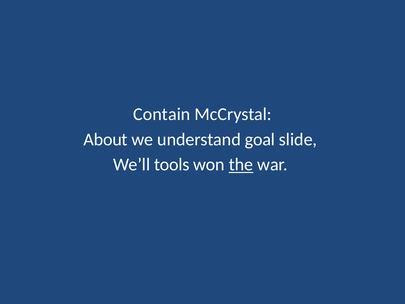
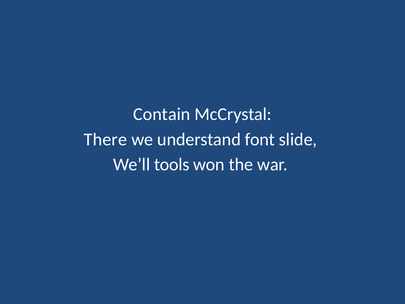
About: About -> There (105, 139)
goal: goal -> font (260, 139)
the underline: present -> none (241, 165)
